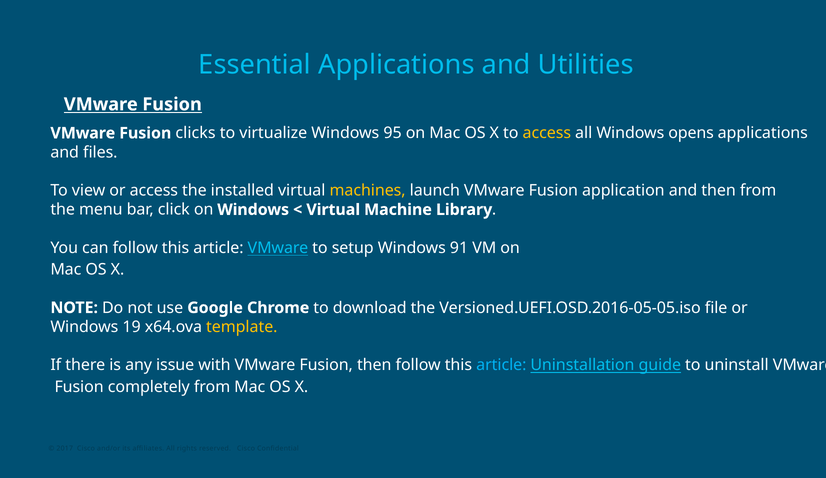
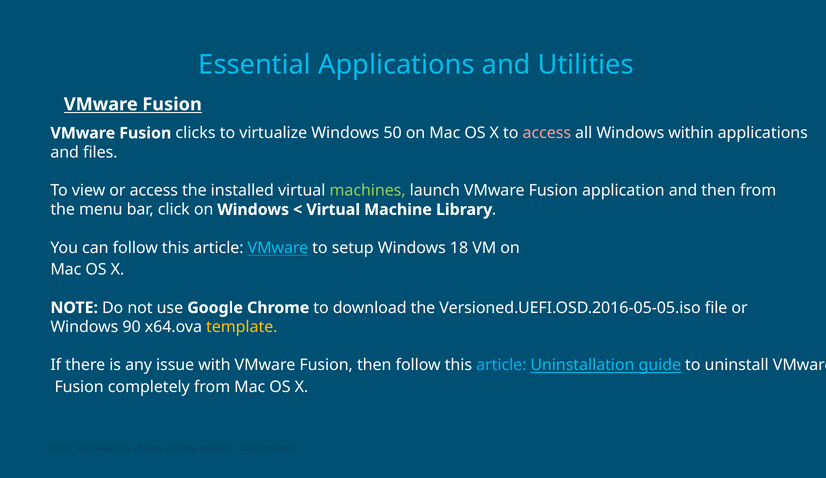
95: 95 -> 50 (393, 133)
access colour: yellow -> pink (547, 133)
opens: opens -> within (691, 133)
machines colour: yellow -> light green (368, 191)
91: 91 -> 18 (459, 248)
19: 19 -> 90 (132, 327)
